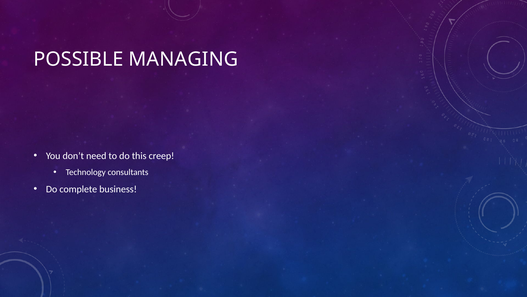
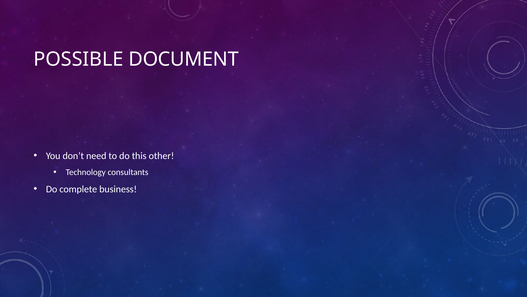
MANAGING: MANAGING -> DOCUMENT (184, 59)
creep: creep -> other (161, 155)
